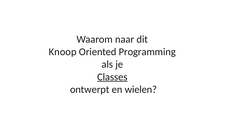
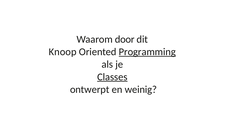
naar: naar -> door (125, 39)
Programming underline: none -> present (147, 52)
wielen: wielen -> weinig (141, 89)
